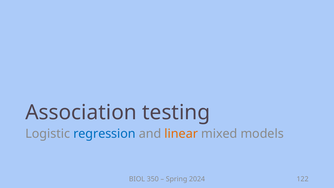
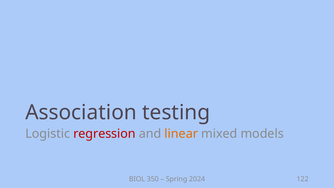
regression colour: blue -> red (104, 134)
